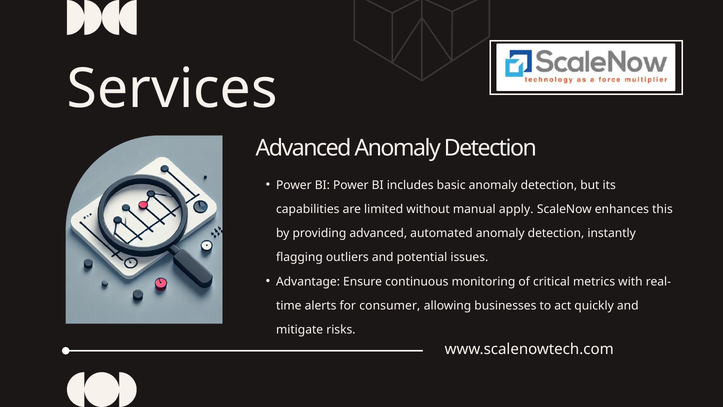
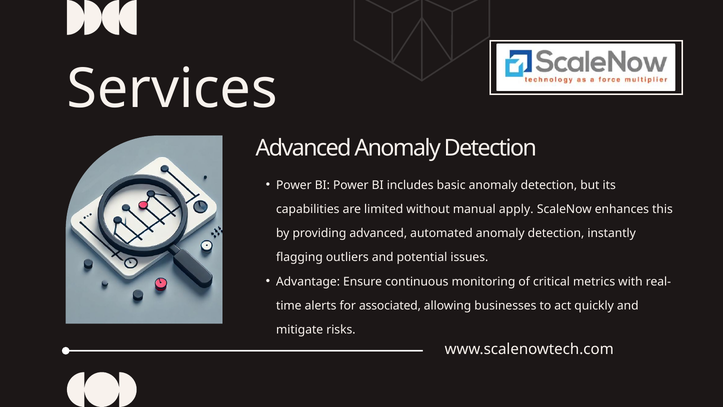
consumer: consumer -> associated (390, 305)
